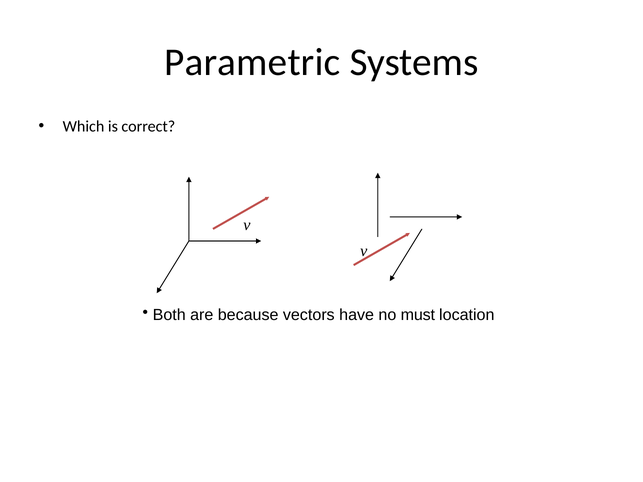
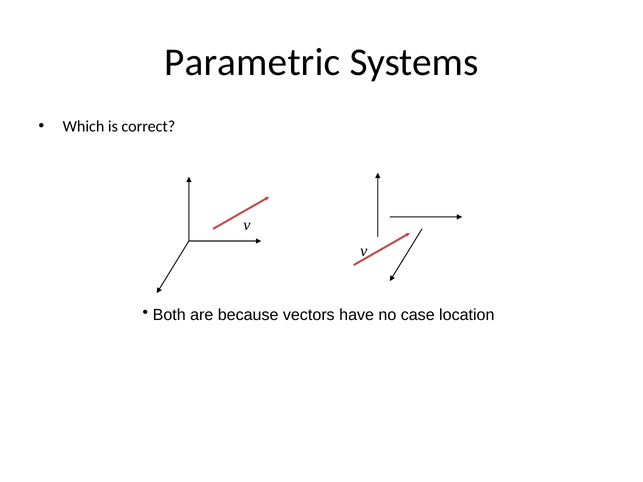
must: must -> case (418, 315)
